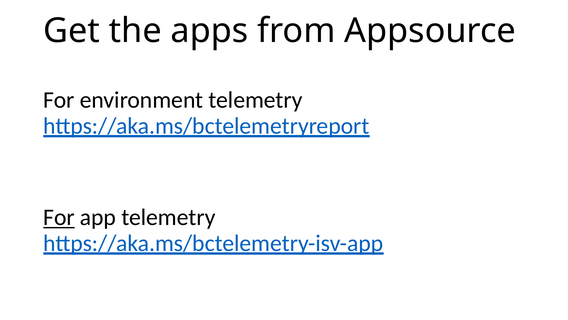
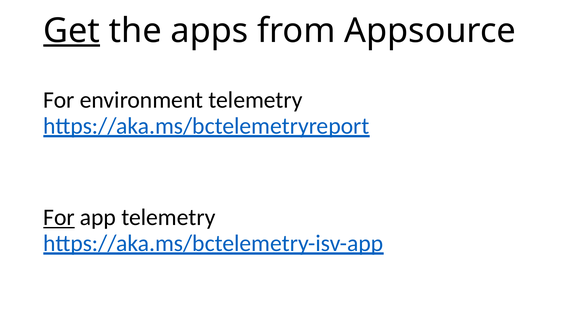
Get underline: none -> present (72, 31)
